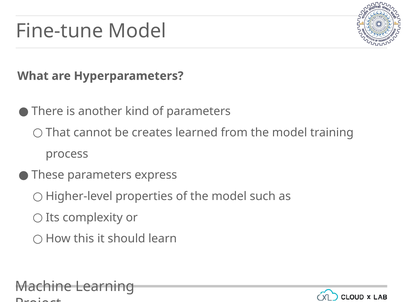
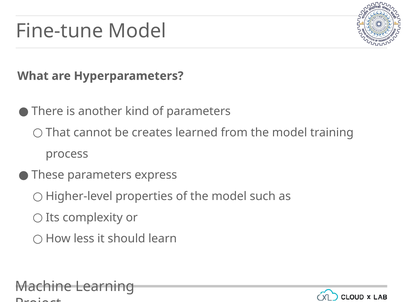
this: this -> less (84, 239)
